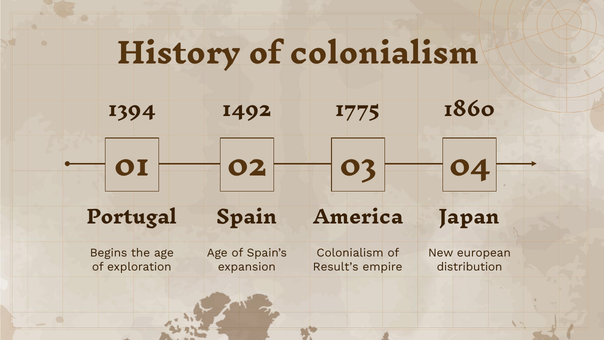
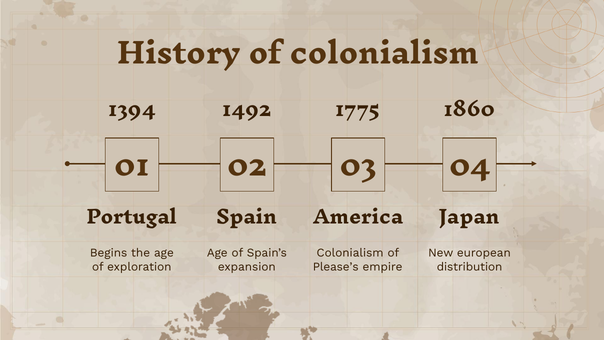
Result’s: Result’s -> Please’s (336, 267)
